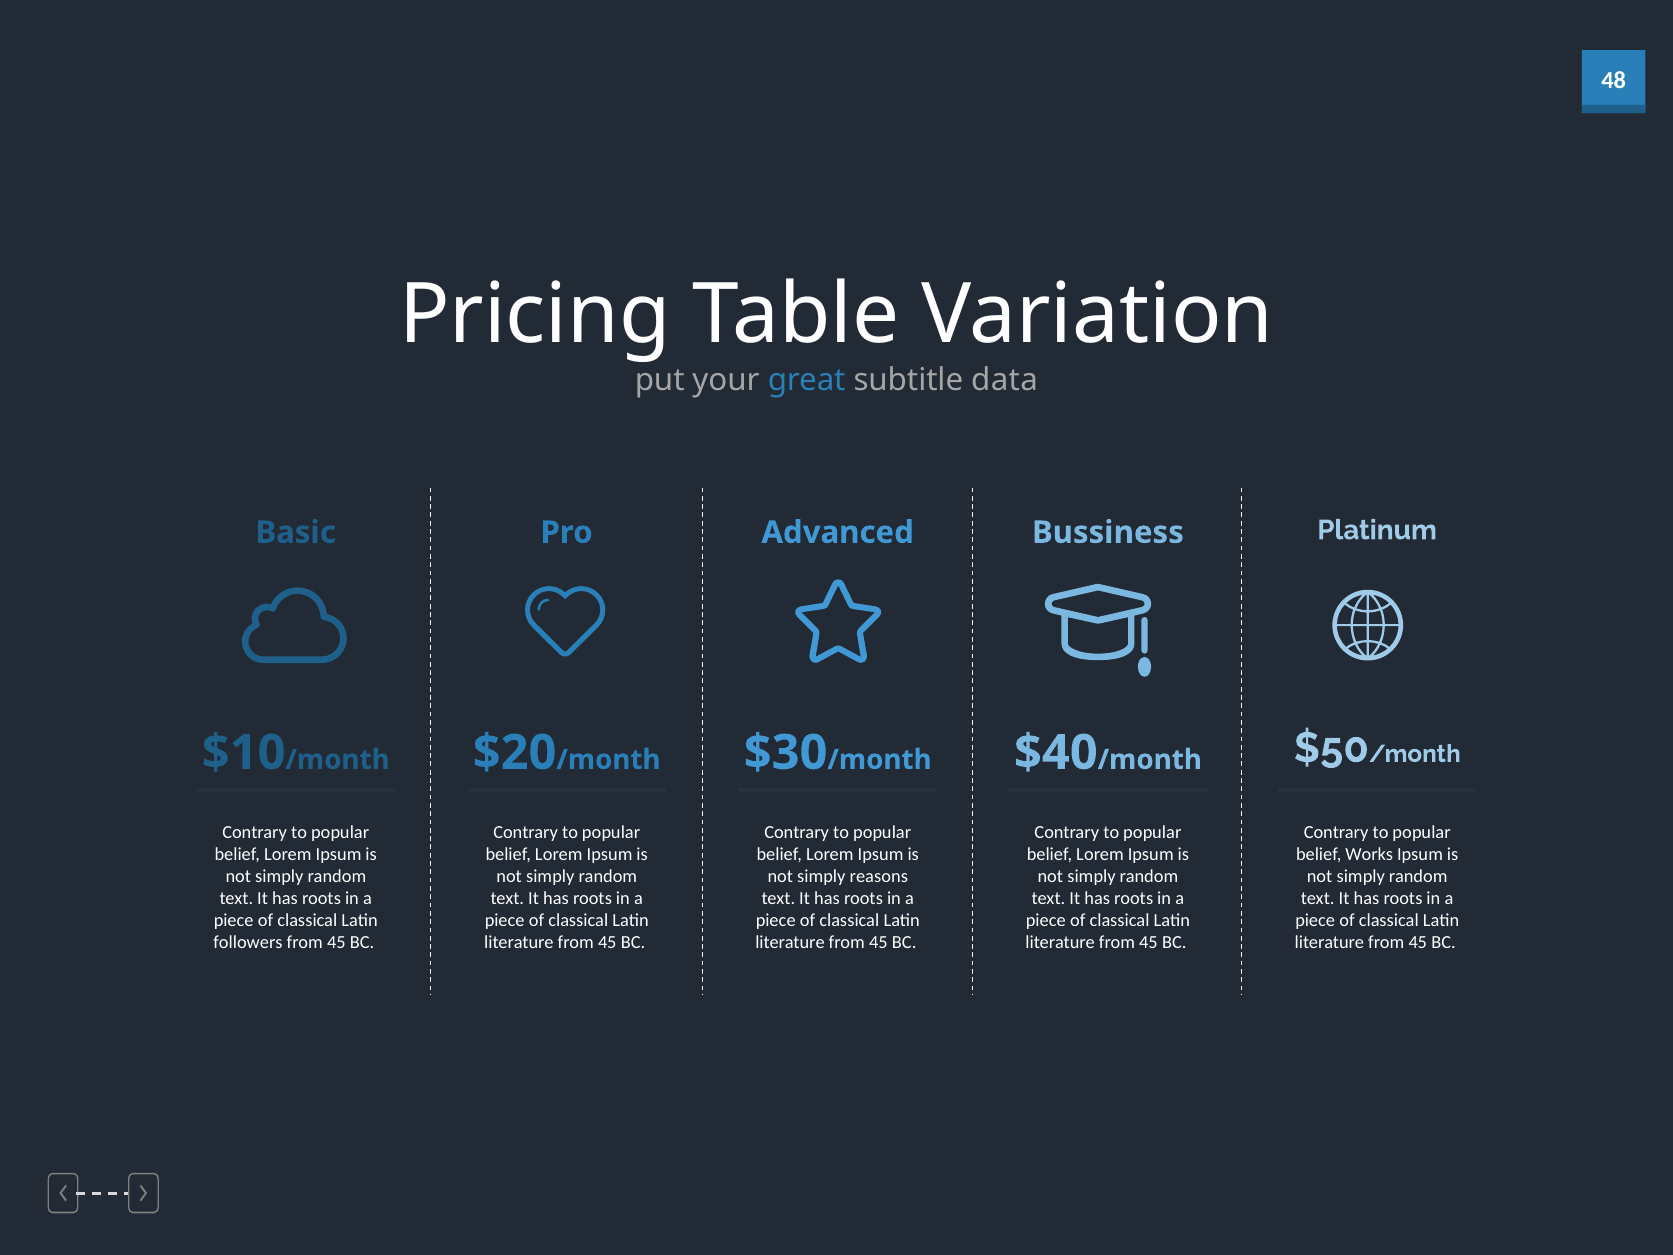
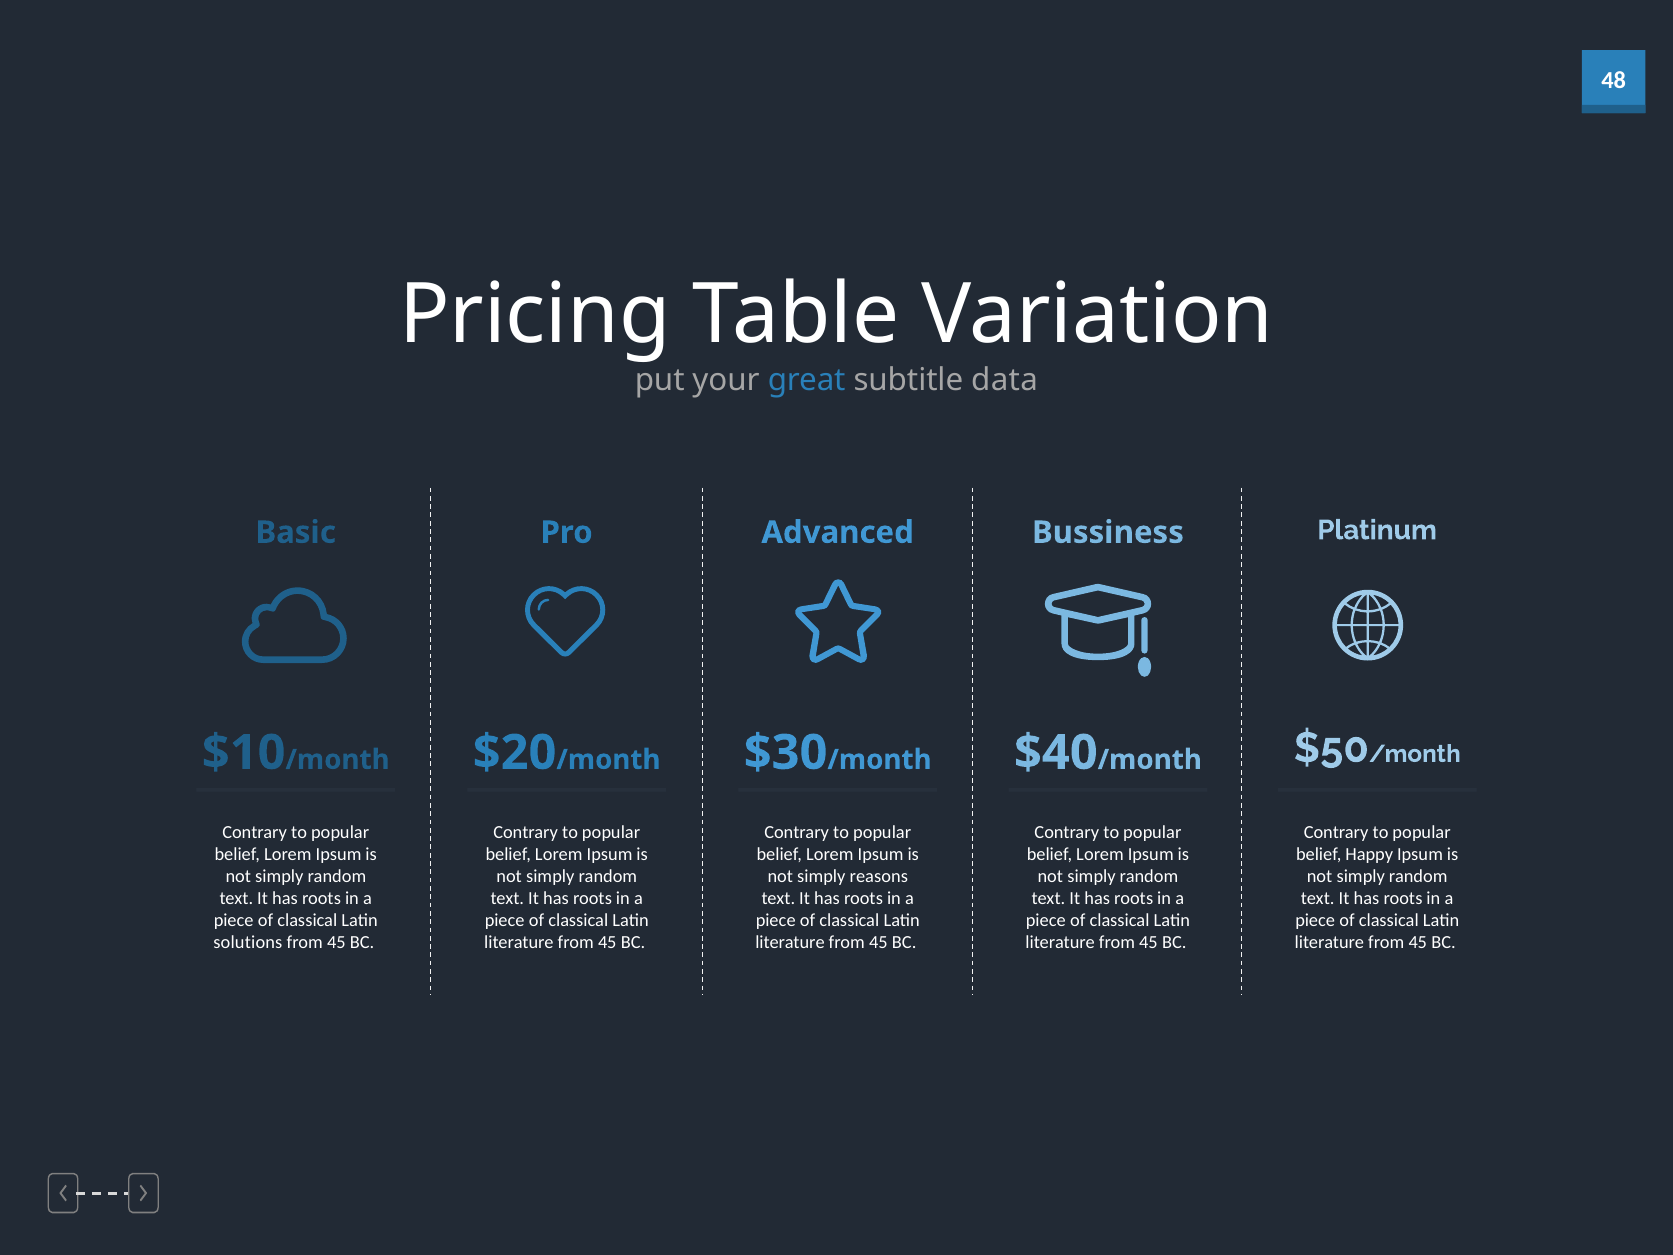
Works: Works -> Happy (1369, 854)
followers: followers -> solutions (248, 942)
